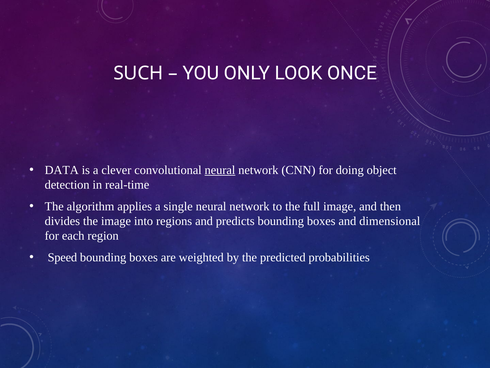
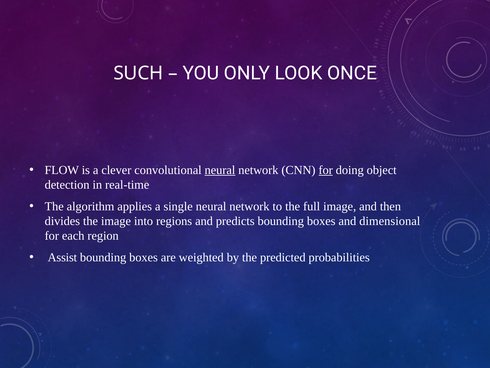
DATA: DATA -> FLOW (62, 170)
for underline: none -> present (326, 170)
Speed: Speed -> Assist (62, 257)
